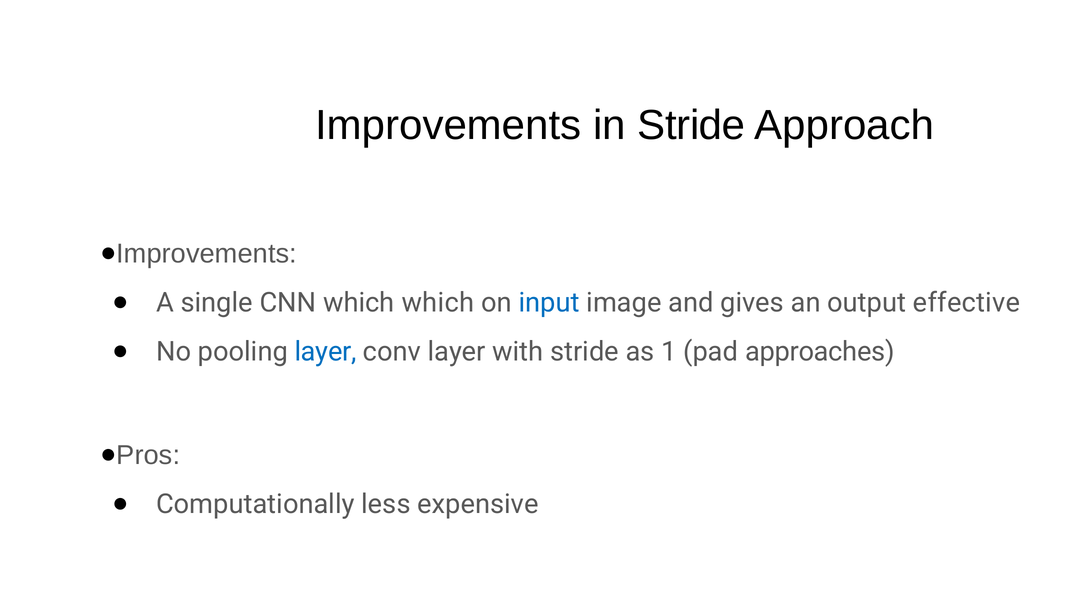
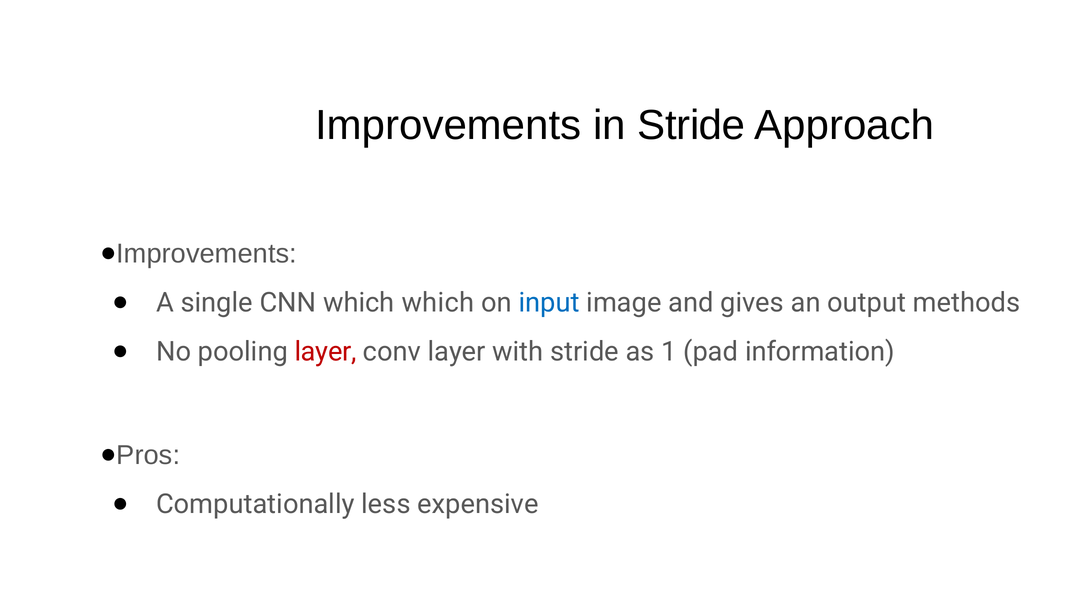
effective: effective -> methods (967, 303)
layer colour: blue -> red (326, 352)
approaches: approaches -> information (820, 352)
